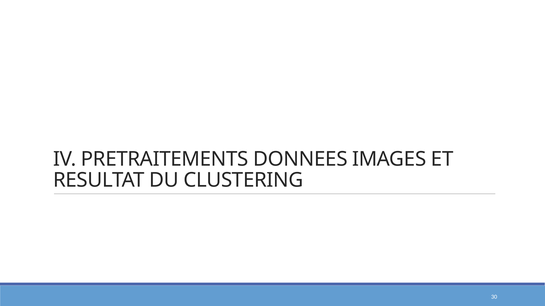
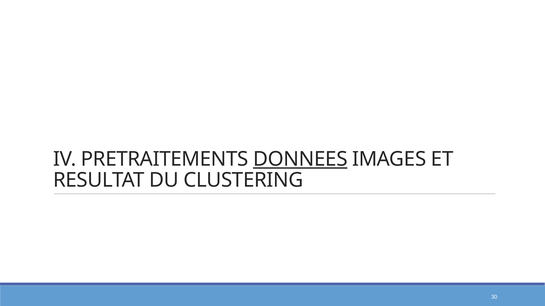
DONNEES underline: none -> present (300, 160)
